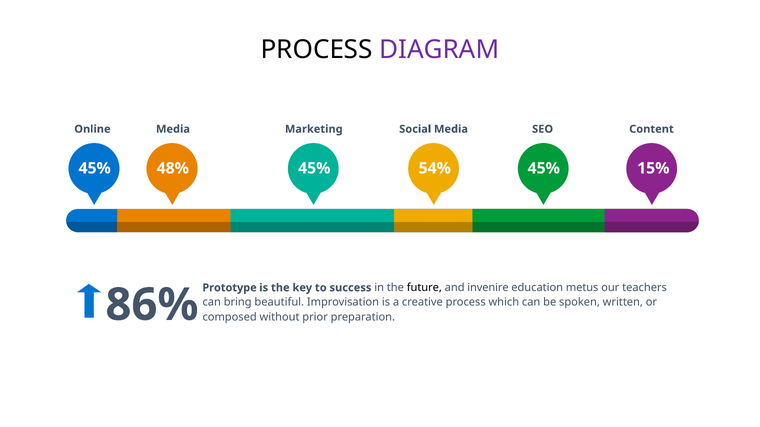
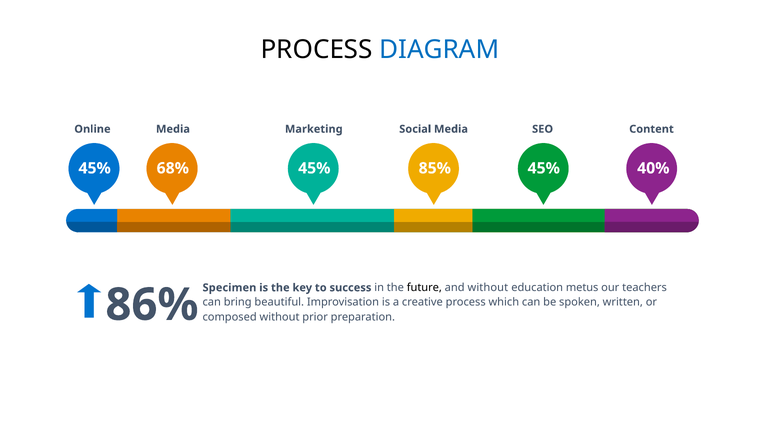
DIAGRAM colour: purple -> blue (439, 50)
48%: 48% -> 68% (173, 168)
54%: 54% -> 85% (435, 168)
15%: 15% -> 40% (653, 168)
Prototype: Prototype -> Specimen (229, 288)
and invenire: invenire -> without (488, 288)
